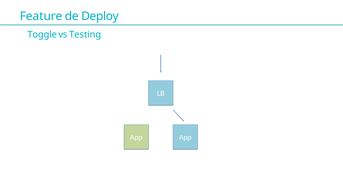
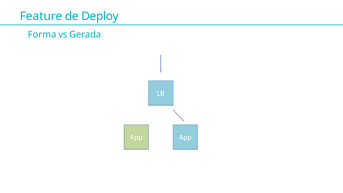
Toggle: Toggle -> Forma (42, 35)
Testing: Testing -> Gerada (85, 35)
